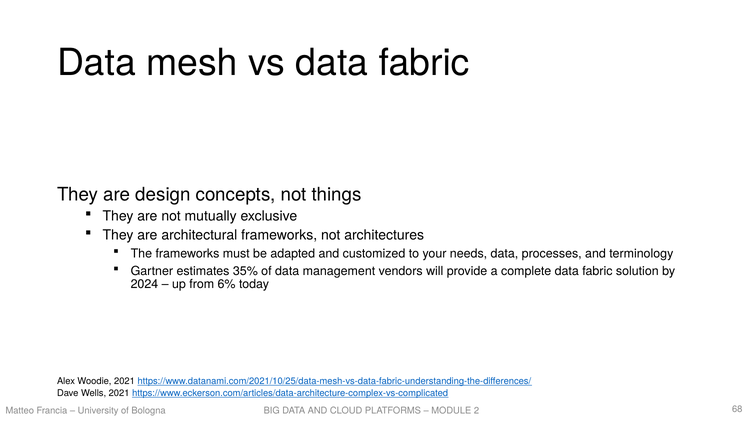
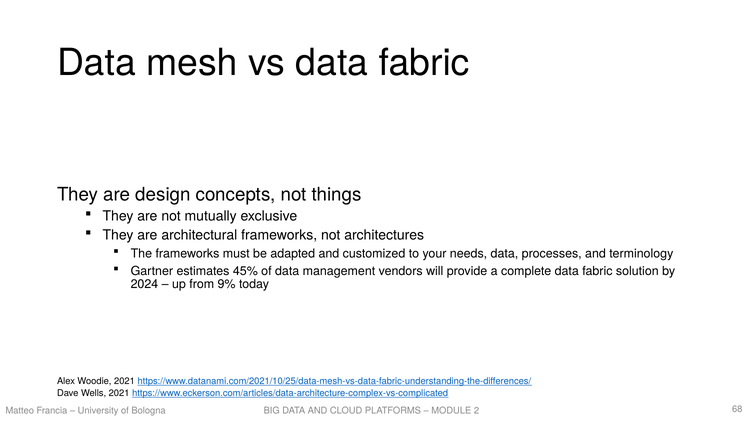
35%: 35% -> 45% (245, 271)
6%: 6% -> 9% (227, 284)
